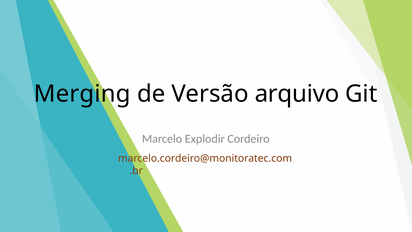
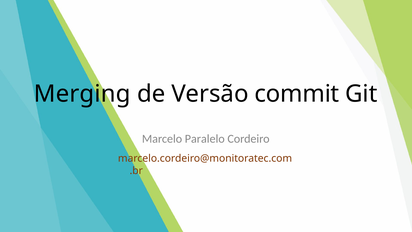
arquivo: arquivo -> commit (297, 94)
Explodir: Explodir -> Paralelo (205, 139)
